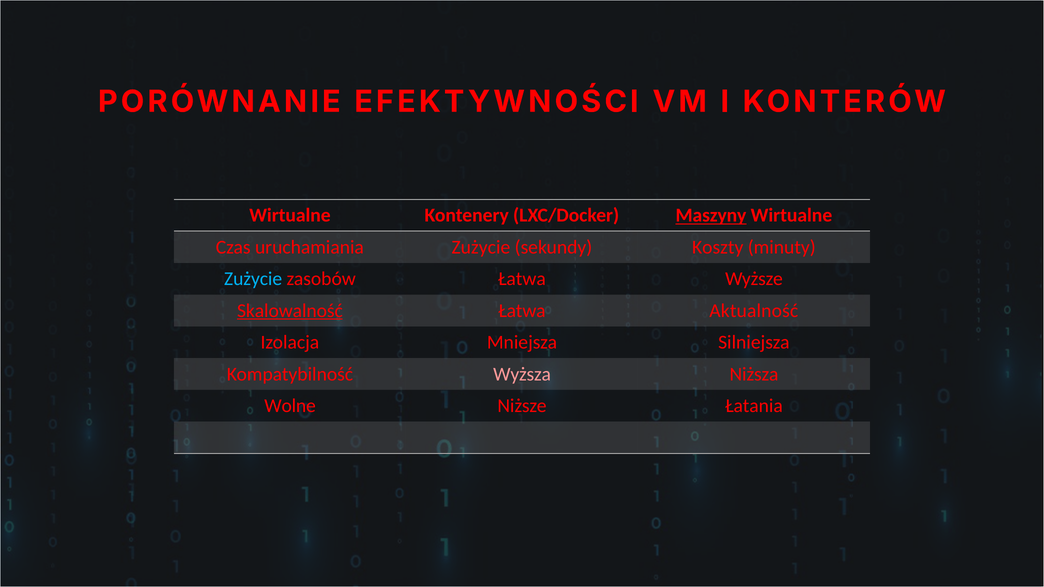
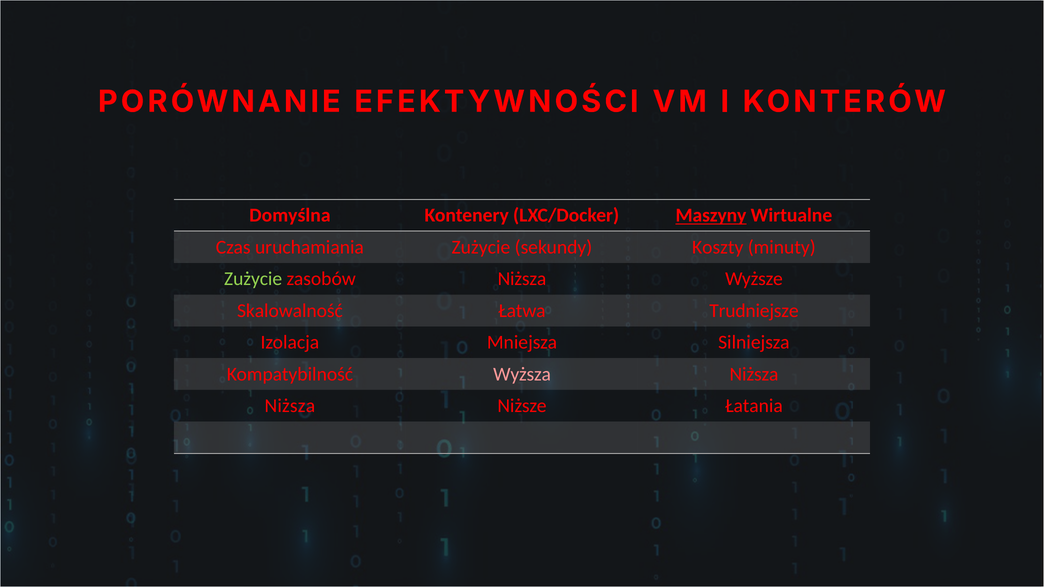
Wirtualne: Wirtualne -> Domyślna (290, 216)
Zużycie colour: light blue -> light green (253, 279)
zasobów Łatwa: Łatwa -> Niższa (522, 279)
Skalowalność underline: present -> none (290, 311)
Aktualność: Aktualność -> Trudniejsze (754, 311)
Wolne: Wolne -> Niższa (290, 406)
